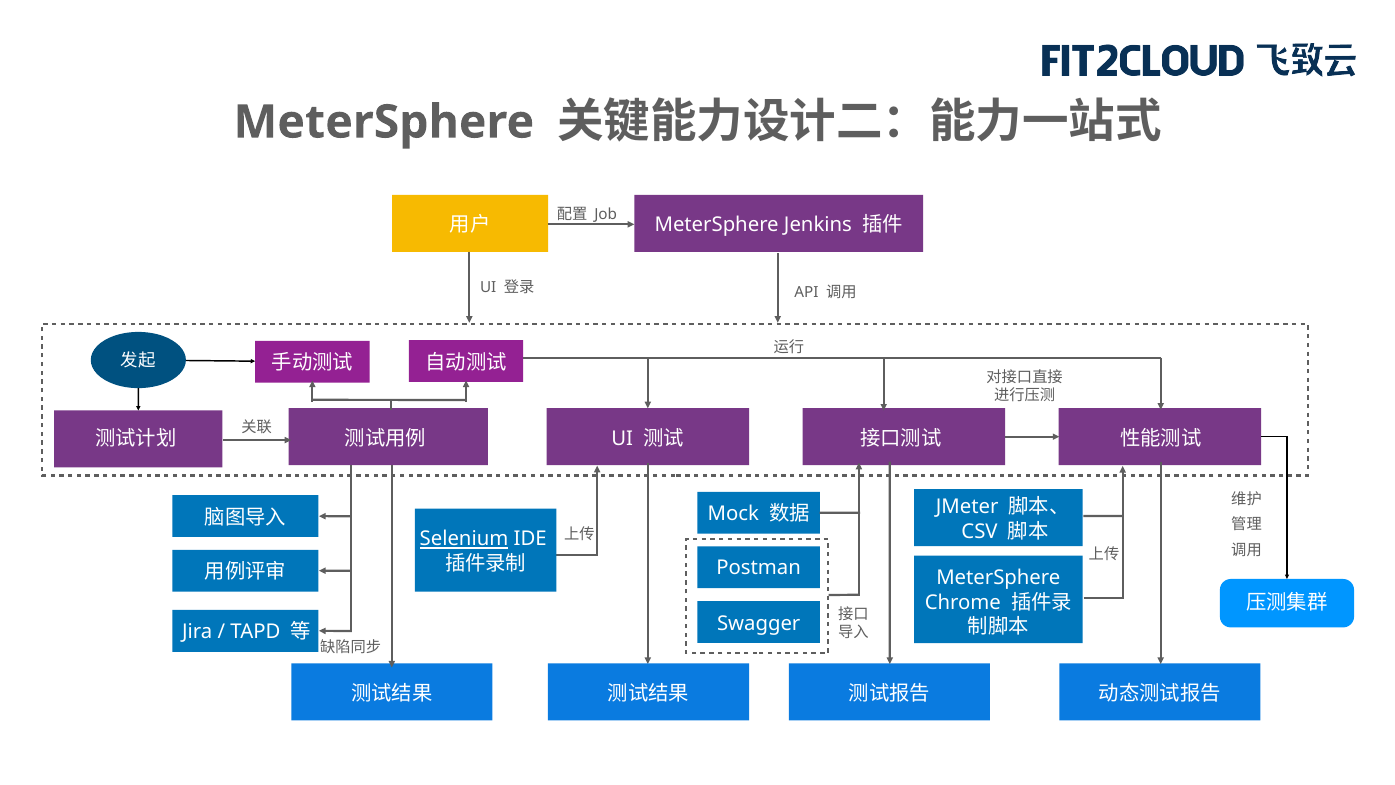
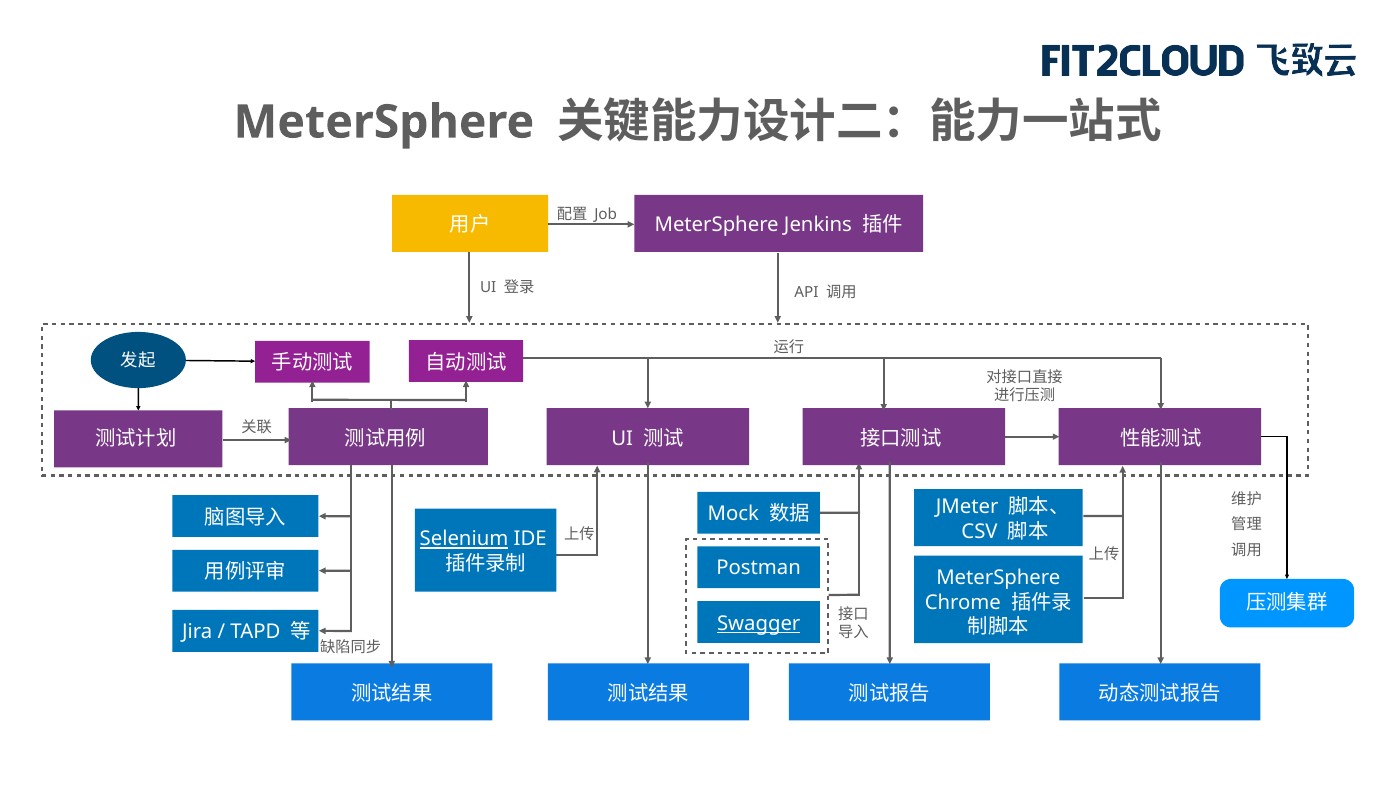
Swagger underline: none -> present (759, 623)
